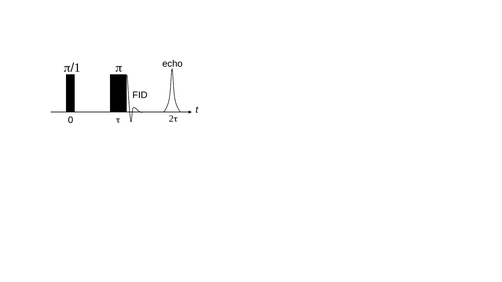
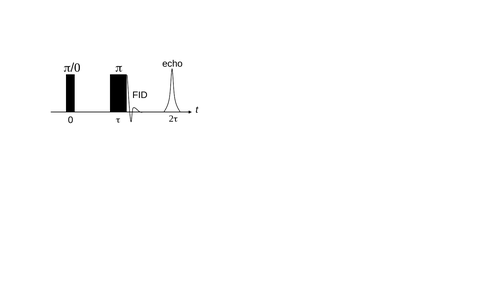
p/1: p/1 -> p/0 (72, 68)
